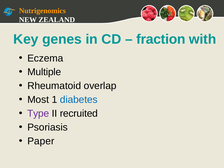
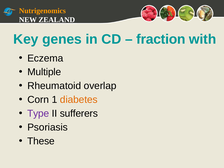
Most: Most -> Corn (38, 100)
diabetes colour: blue -> orange (79, 100)
recruited: recruited -> sufferers (79, 113)
Paper: Paper -> These (41, 141)
